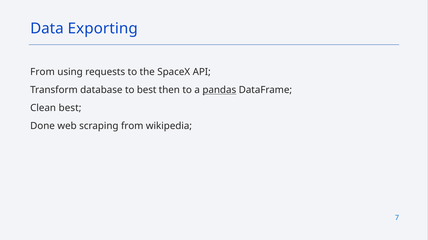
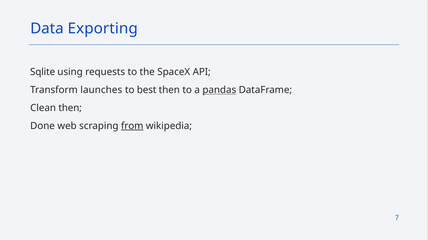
From: From -> Sqlite (43, 72)
database: database -> launches (101, 90)
Clean best: best -> then (70, 108)
from underline: none -> present (132, 126)
